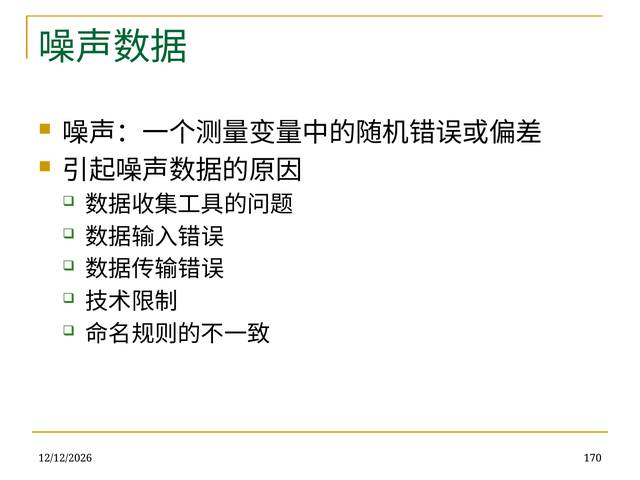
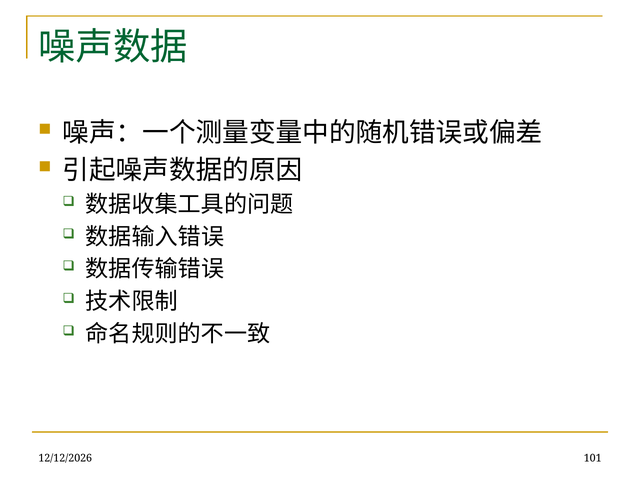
170: 170 -> 101 (593, 458)
